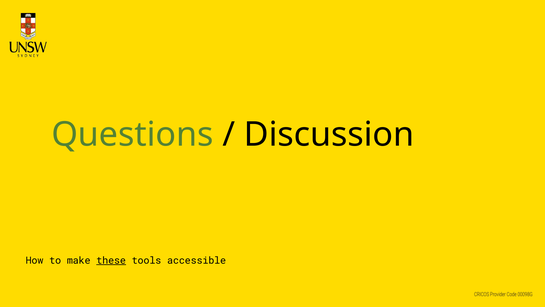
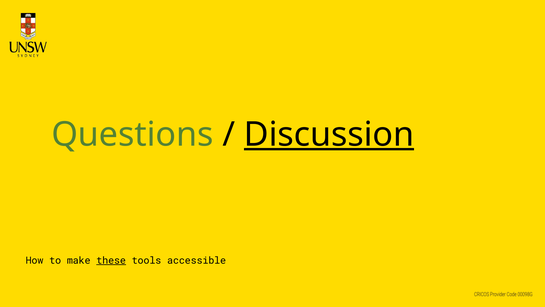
Discussion underline: none -> present (329, 134)
